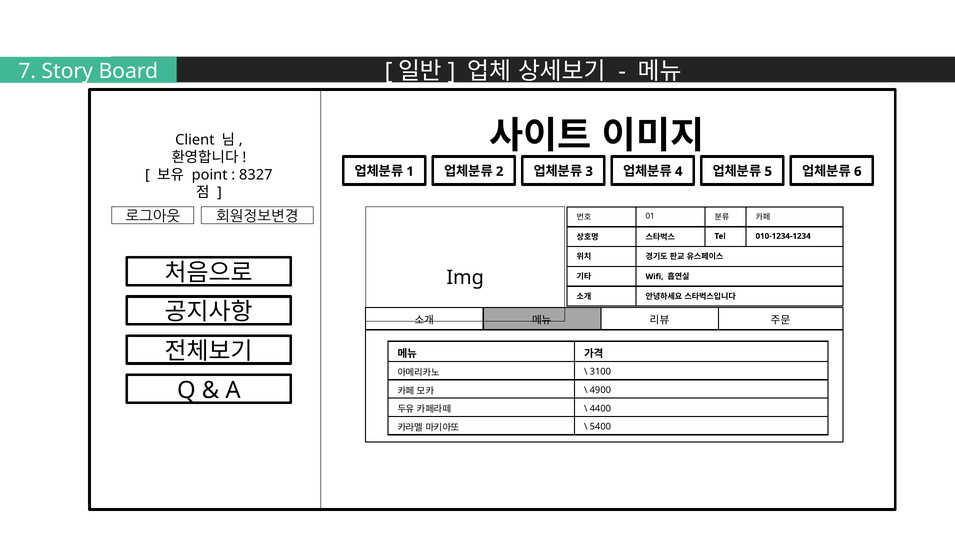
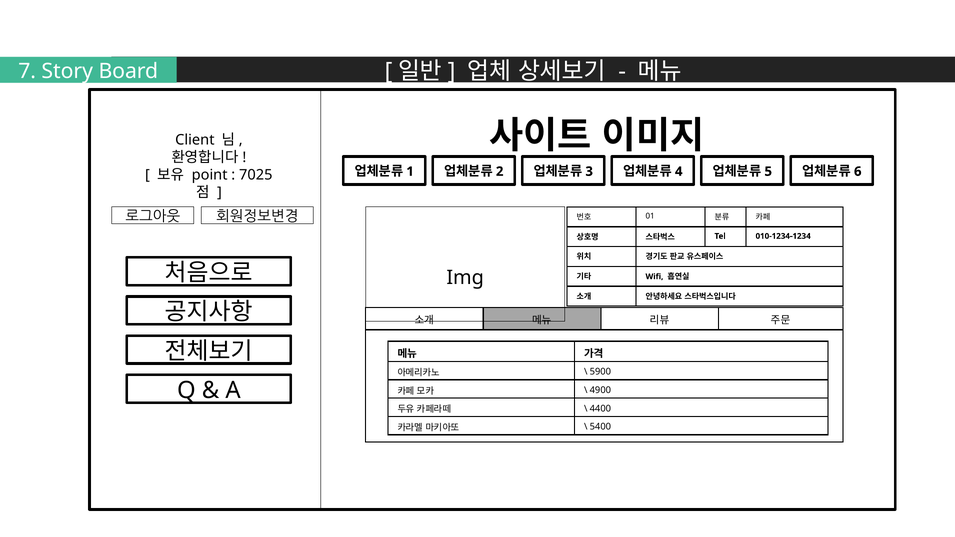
8327: 8327 -> 7025 (256, 175)
3100: 3100 -> 5900 (600, 372)
